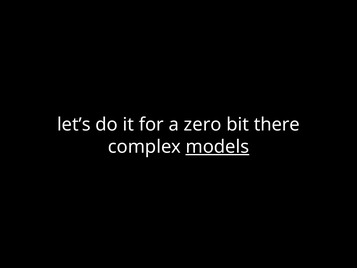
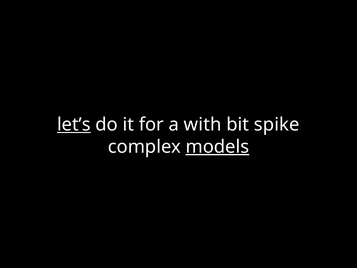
let’s underline: none -> present (74, 124)
zero: zero -> with (203, 124)
there: there -> spike (277, 124)
